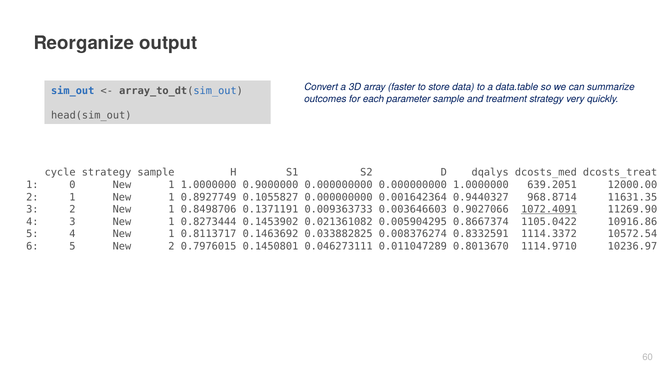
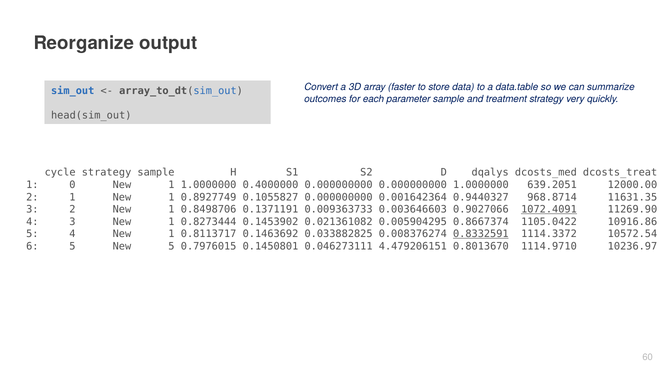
0.9000000: 0.9000000 -> 0.4000000 (270, 185)
0.8332591 underline: none -> present (481, 234)
New 2: 2 -> 5 (171, 247)
0.011047289: 0.011047289 -> 4.479206151 (413, 247)
